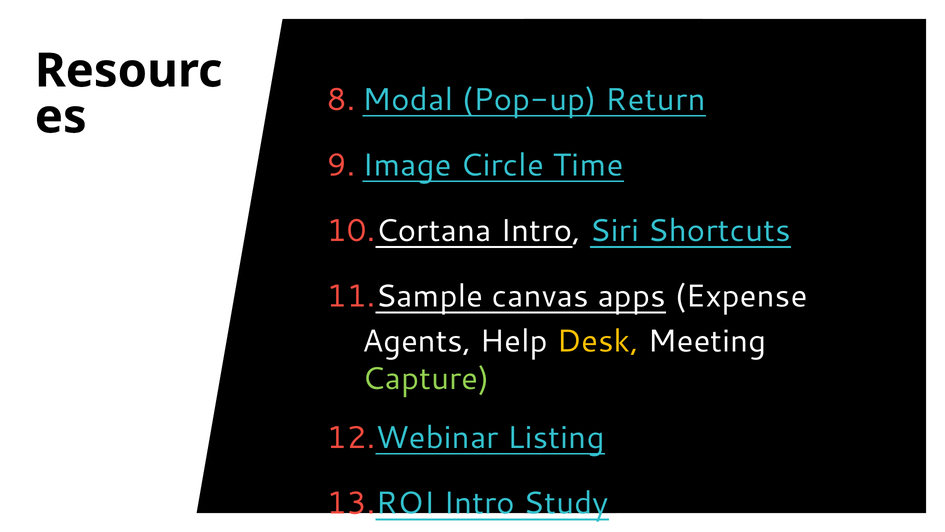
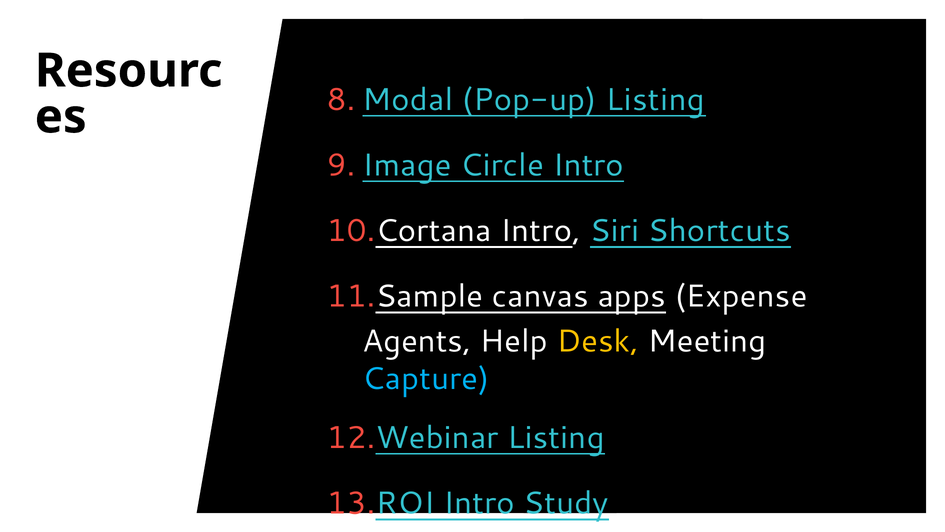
Pop-up Return: Return -> Listing (656, 100)
Circle Time: Time -> Intro (588, 165)
Capture colour: light green -> light blue (426, 379)
